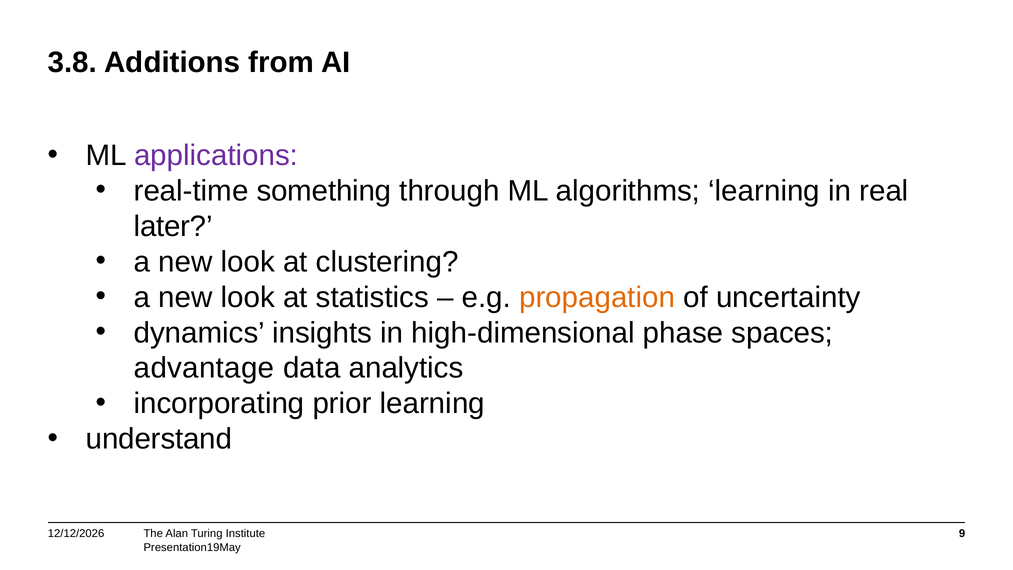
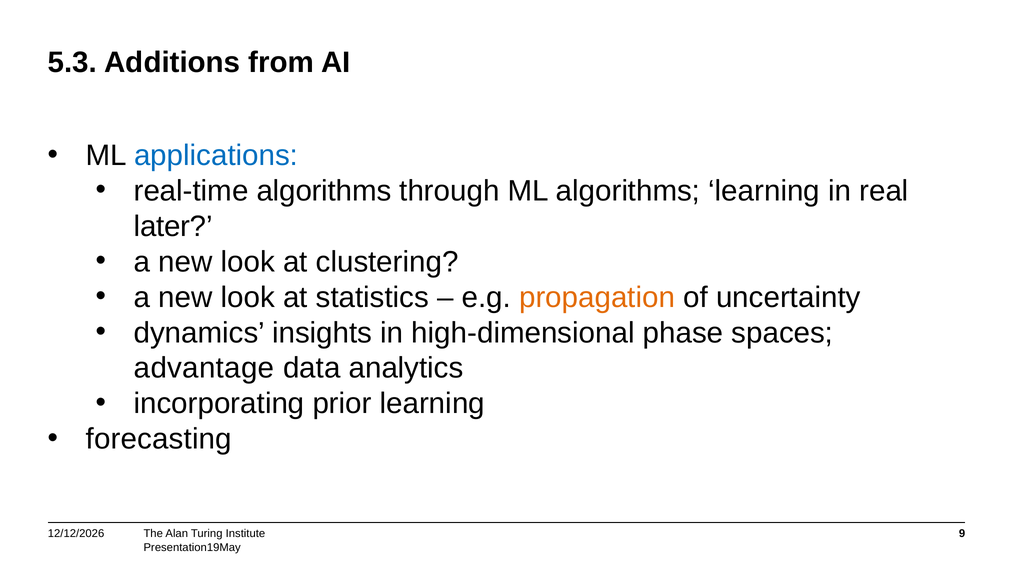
3.8: 3.8 -> 5.3 (72, 62)
applications colour: purple -> blue (216, 155)
real-time something: something -> algorithms (324, 191)
understand: understand -> forecasting (159, 439)
